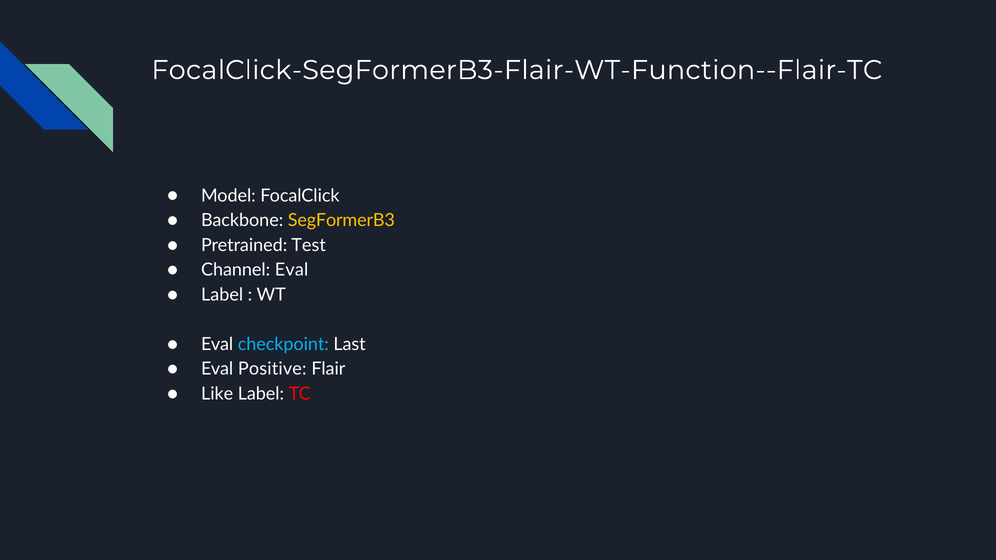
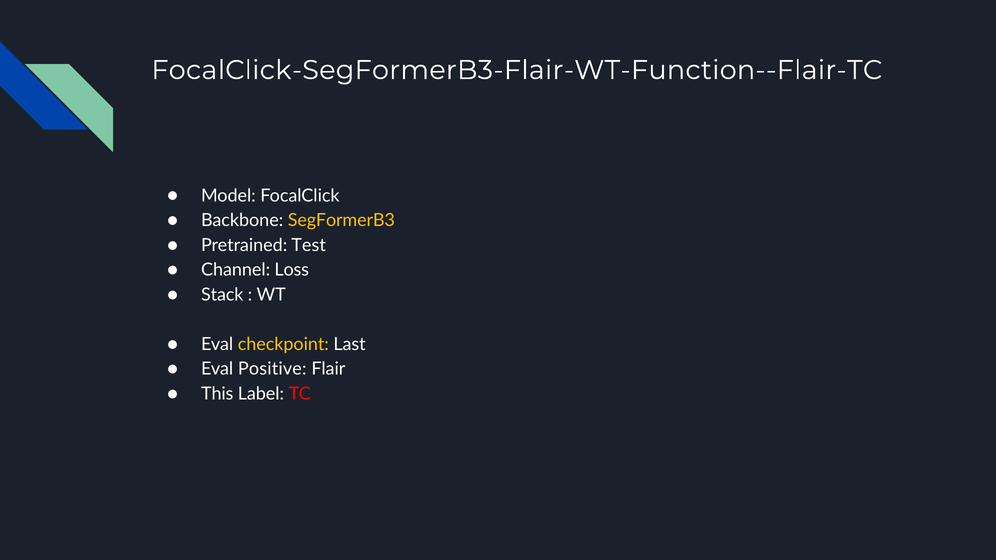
Channel Eval: Eval -> Loss (292, 270)
Label: Label -> Stack (222, 295)
checkpoint colour: light blue -> yellow (283, 344)
Like: Like -> This (217, 394)
